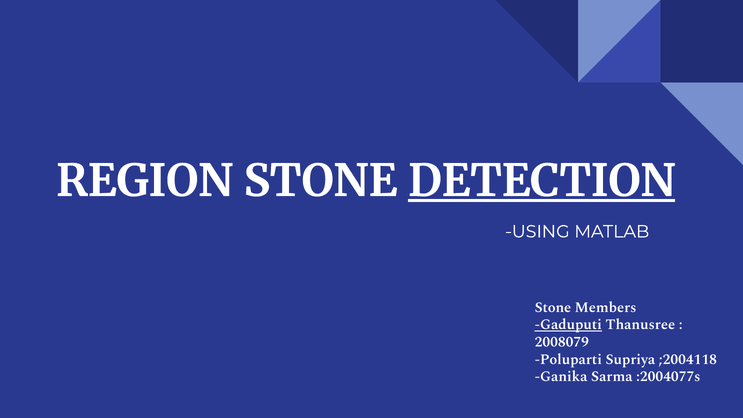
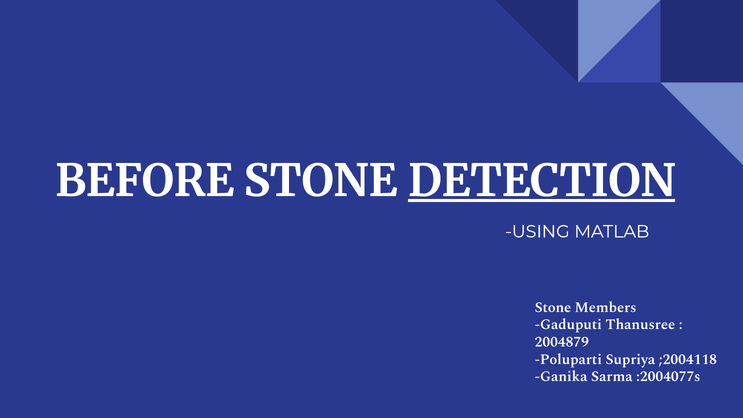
REGION: REGION -> BEFORE (145, 181)
Gaduputi underline: present -> none (568, 325)
2008079: 2008079 -> 2004879 (562, 342)
